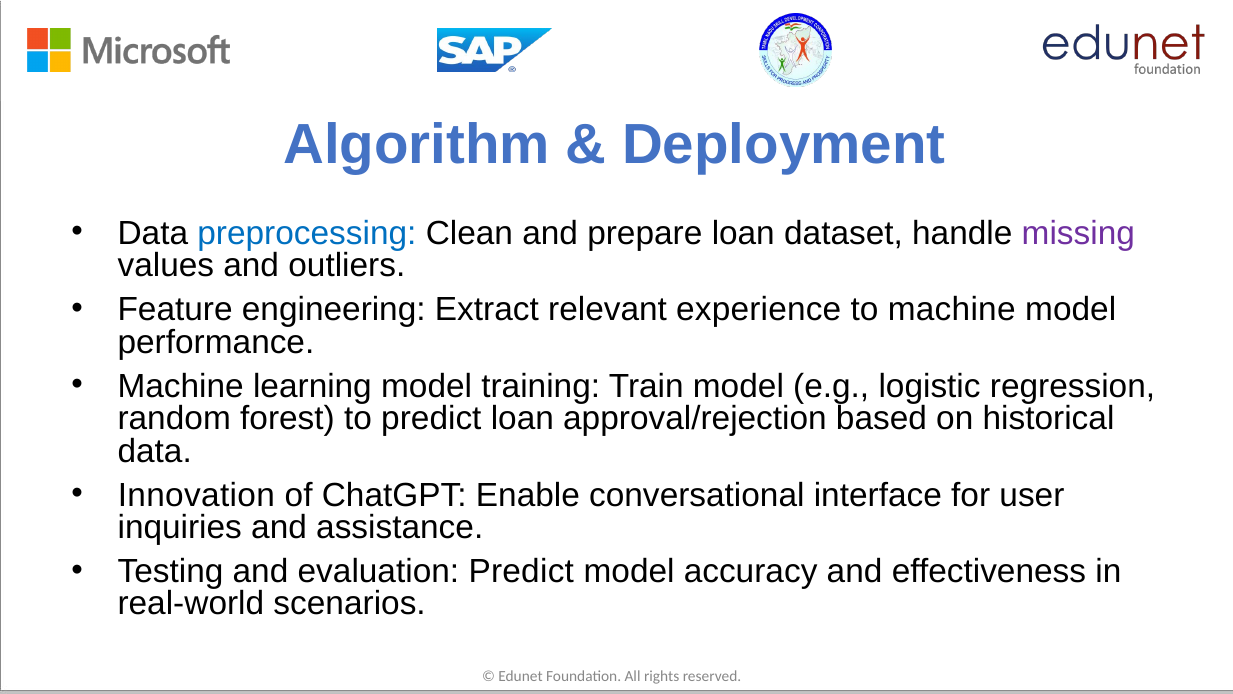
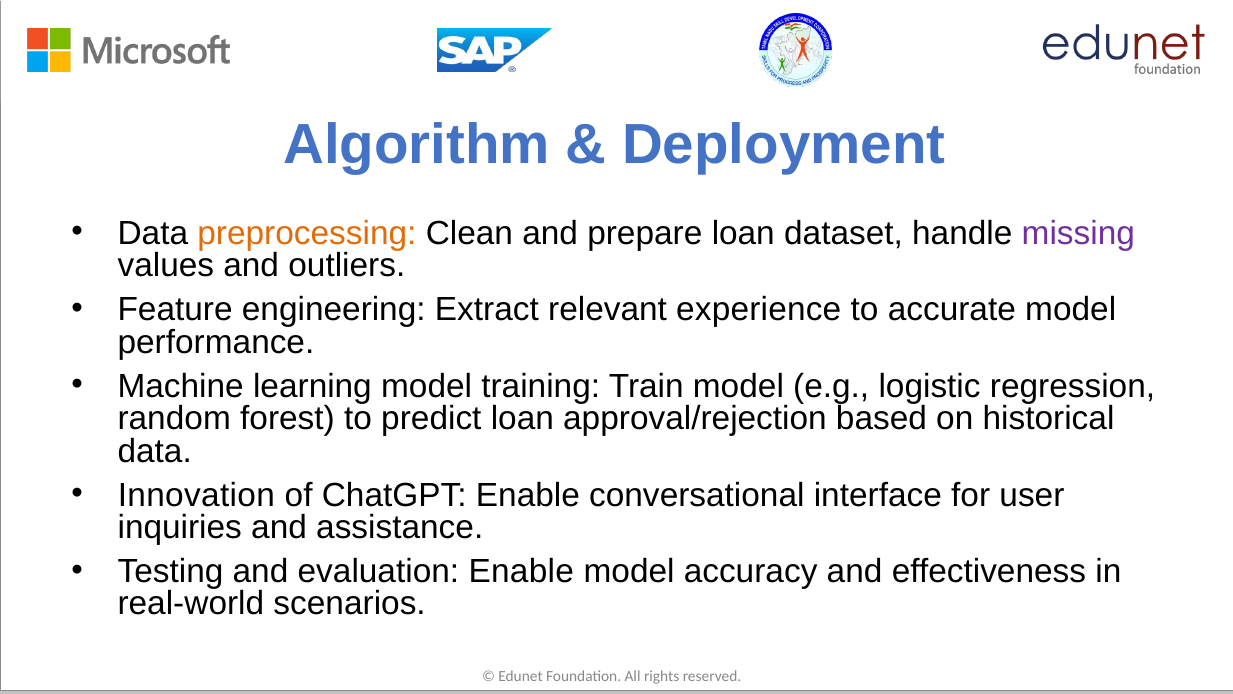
preprocessing colour: blue -> orange (307, 233)
to machine: machine -> accurate (952, 309)
evaluation Predict: Predict -> Enable (521, 571)
